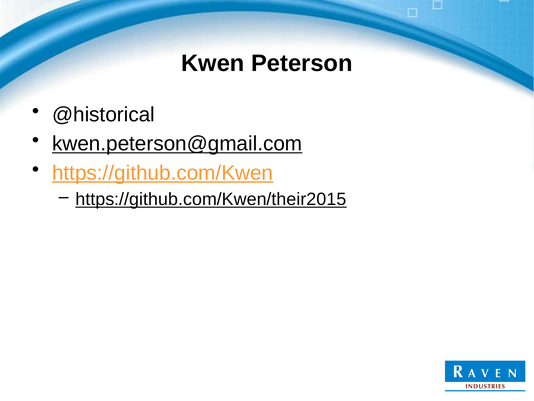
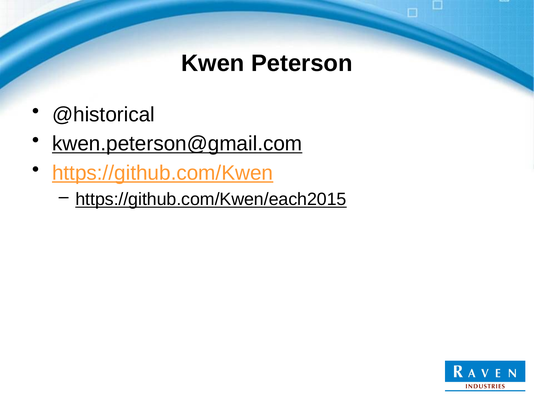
https://github.com/Kwen/their2015: https://github.com/Kwen/their2015 -> https://github.com/Kwen/each2015 (211, 199)
